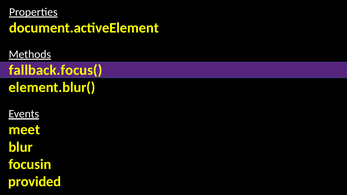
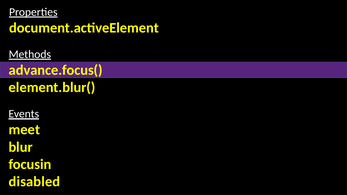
fallback.focus(: fallback.focus( -> advance.focus( (56, 70)
provided: provided -> disabled (34, 182)
